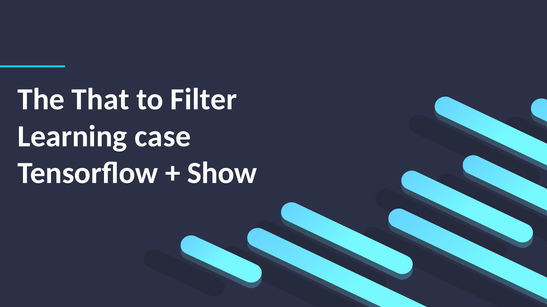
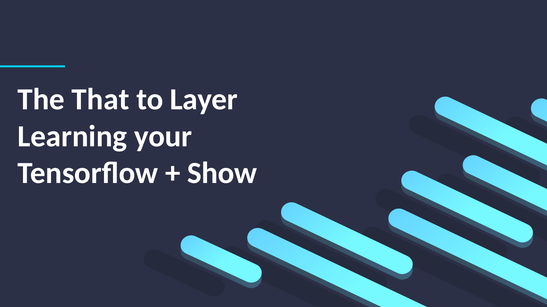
Filter: Filter -> Layer (204, 100)
case: case -> your (163, 137)
